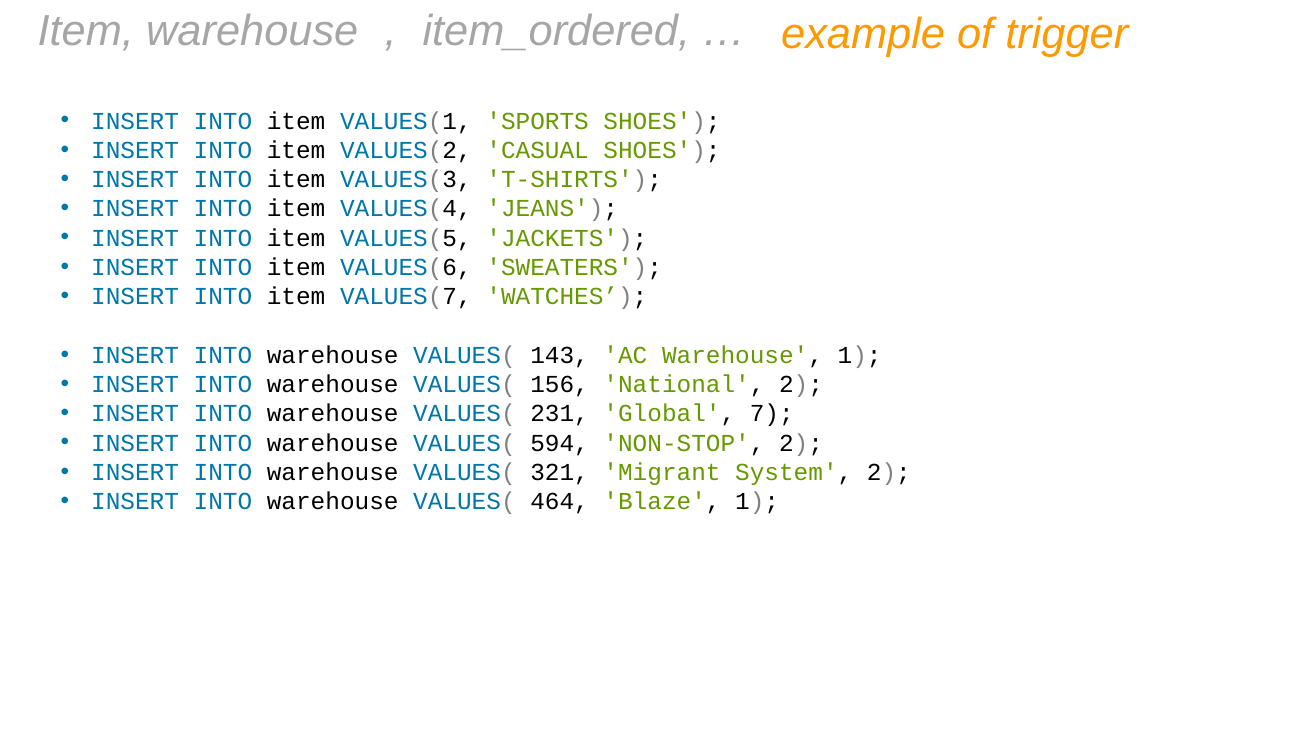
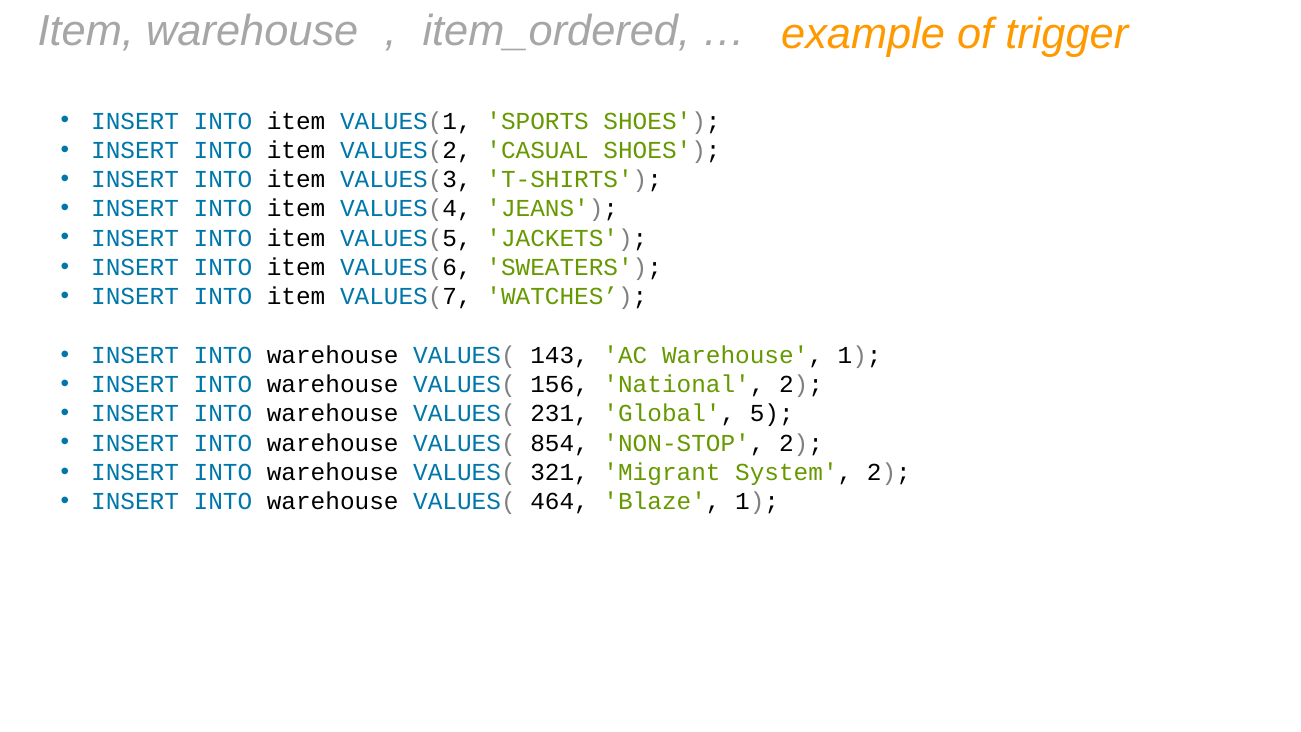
7: 7 -> 5 (772, 414)
594: 594 -> 854 (560, 443)
